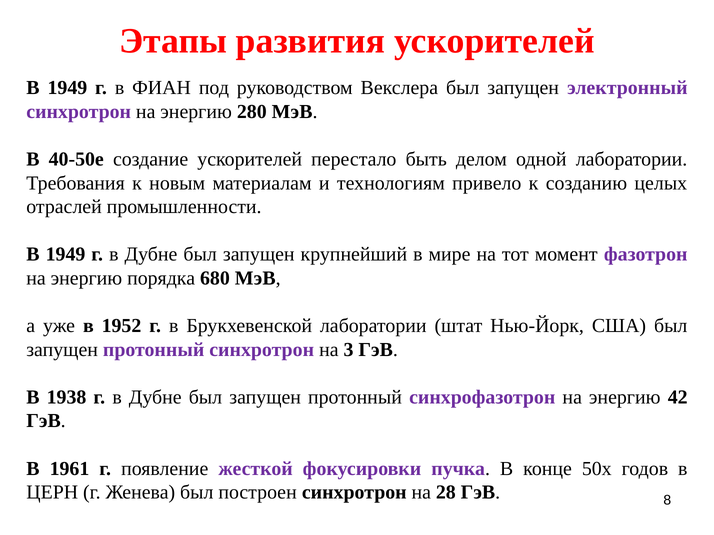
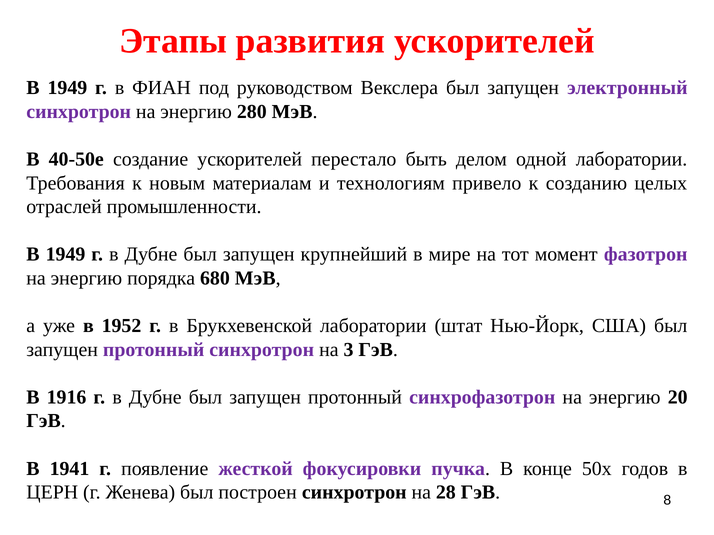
1938: 1938 -> 1916 (67, 397)
42: 42 -> 20 (678, 397)
1961: 1961 -> 1941 (69, 469)
